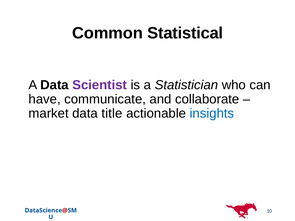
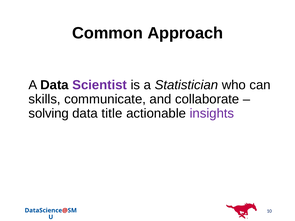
Statistical: Statistical -> Approach (185, 33)
have: have -> skills (45, 99)
market: market -> solving (49, 113)
insights colour: blue -> purple (212, 113)
